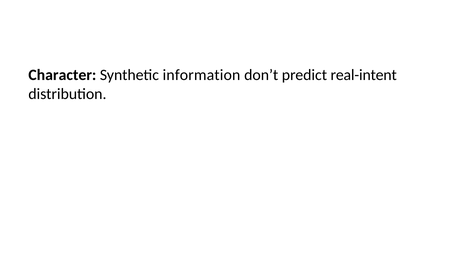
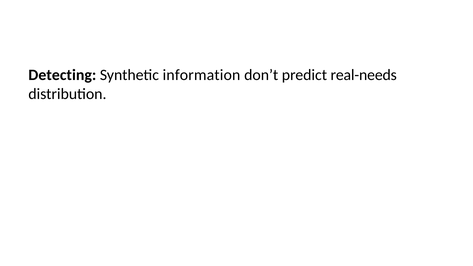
Character: Character -> Detecting (62, 75)
real-intent: real-intent -> real-needs (364, 75)
